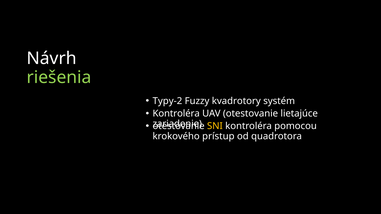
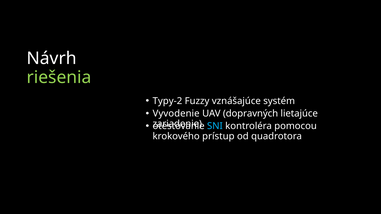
kvadrotory: kvadrotory -> vznášajúce (236, 101)
Kontroléra: Kontroléra -> Vyvodenie (176, 114)
UAV otestovanie: otestovanie -> dopravných (251, 114)
SNI colour: yellow -> light blue (215, 126)
